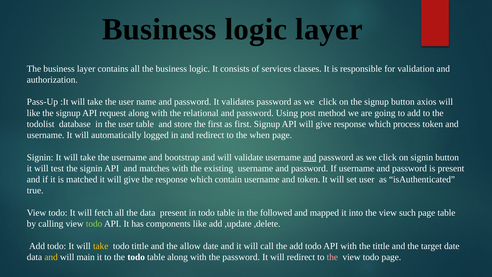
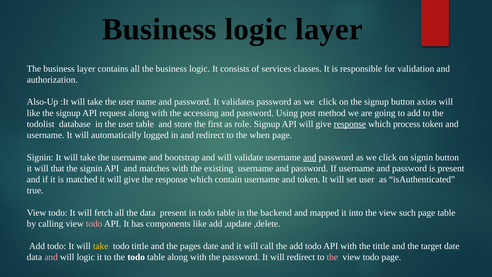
Pass-Up: Pass-Up -> Also-Up (42, 102)
relational: relational -> accessing (201, 113)
as first: first -> role (243, 124)
response underline: none -> present (350, 124)
test: test -> that (57, 168)
followed: followed -> backend (276, 213)
todo colour: light green -> pink (94, 224)
allow: allow -> pages (190, 246)
and colour: yellow -> pink (51, 257)
will main: main -> logic (86, 257)
